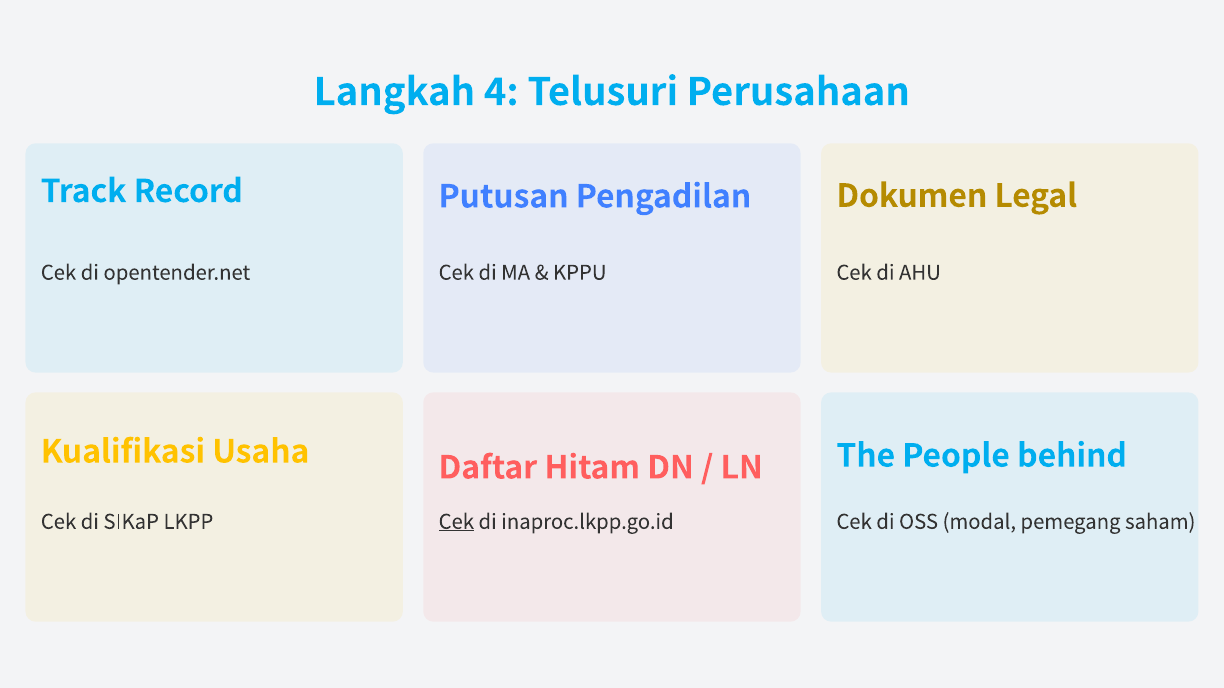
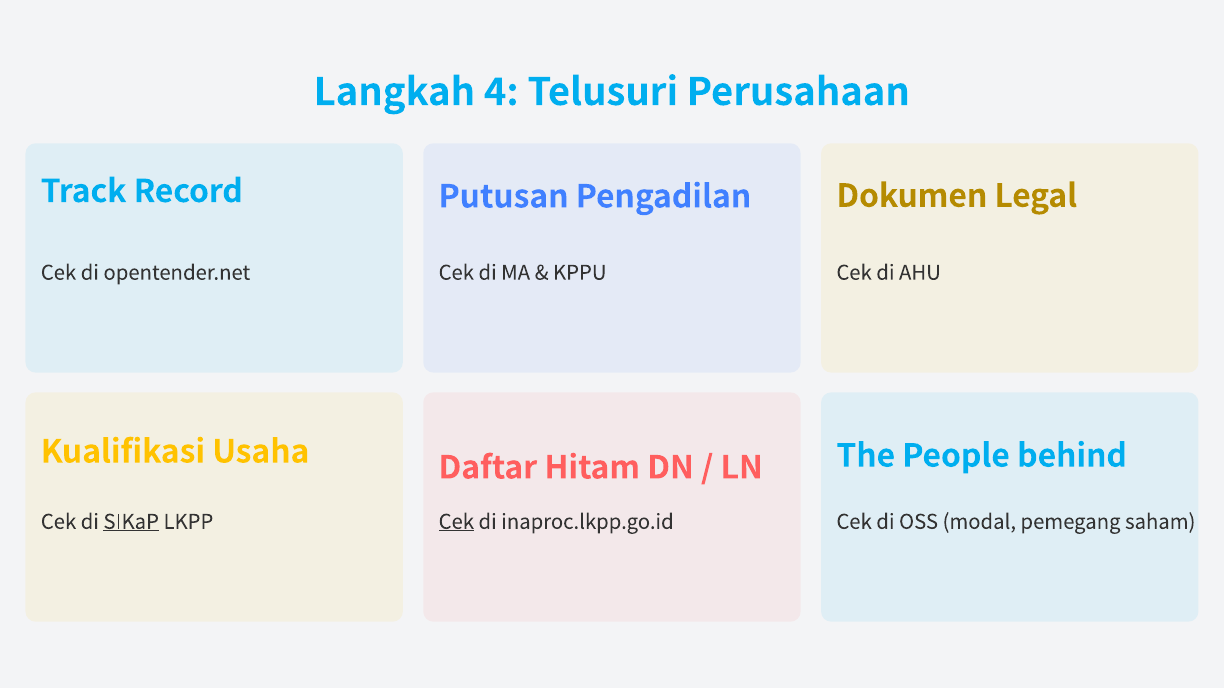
SIKaP underline: none -> present (131, 522)
